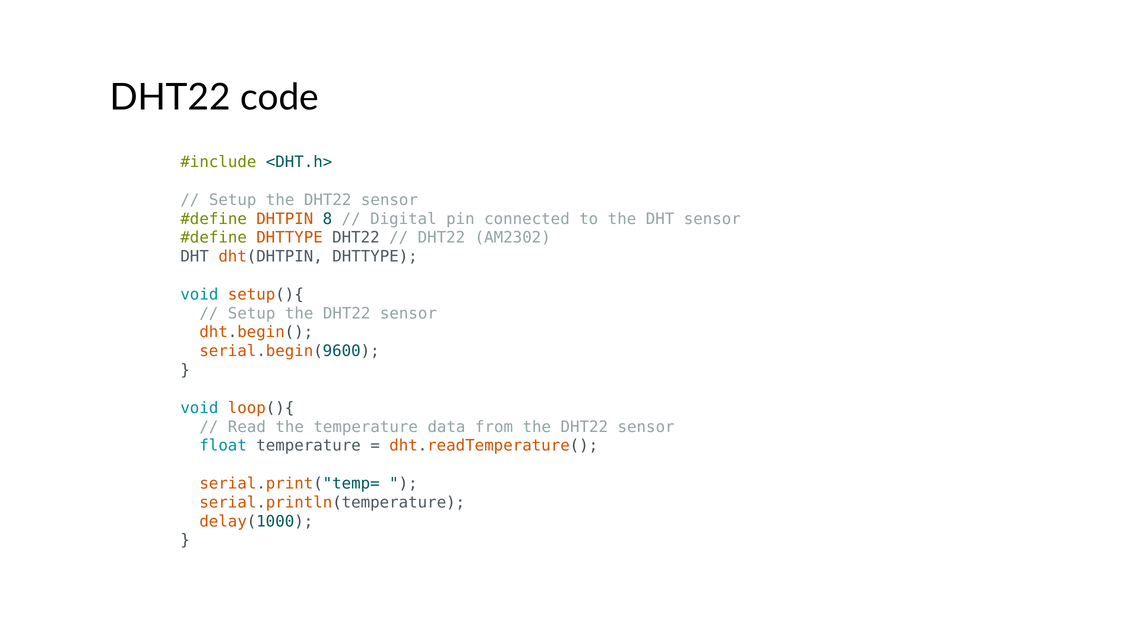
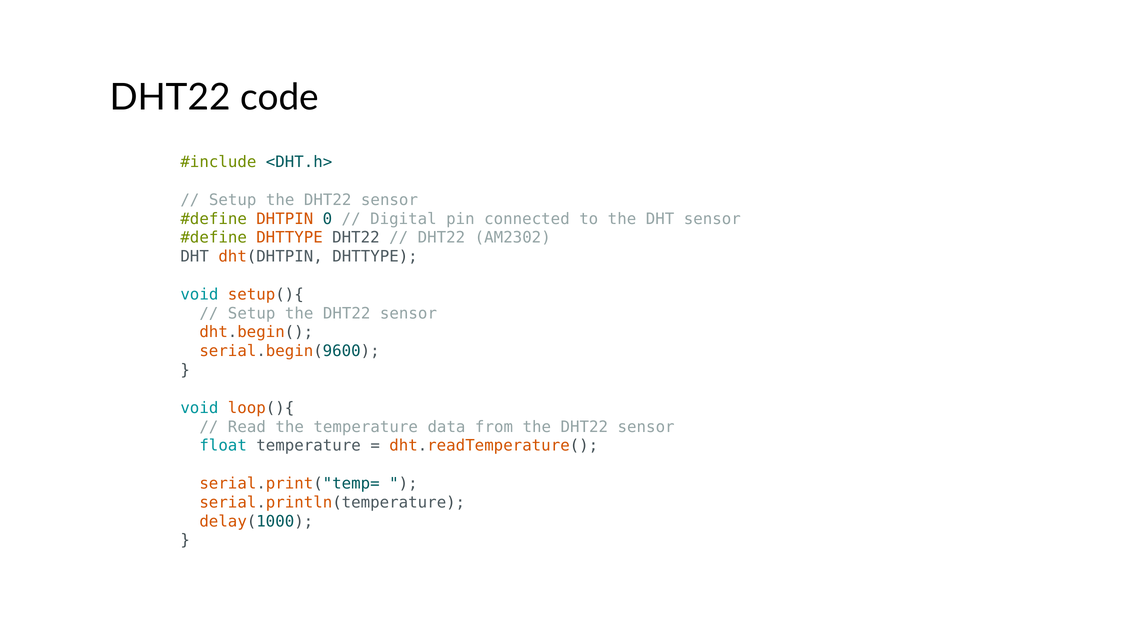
8: 8 -> 0 (327, 219)
